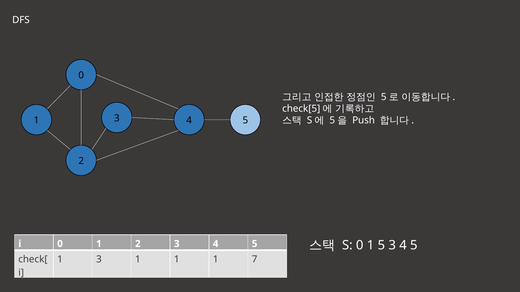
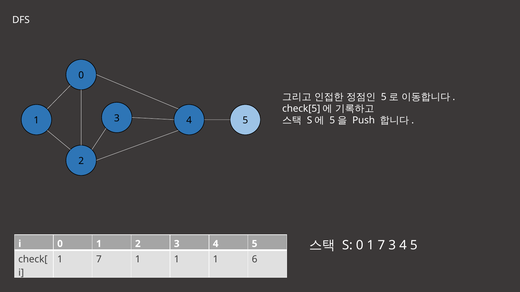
0 1 5: 5 -> 7 (381, 246)
3: 3 -> 7 (99, 260)
7: 7 -> 6 (255, 260)
